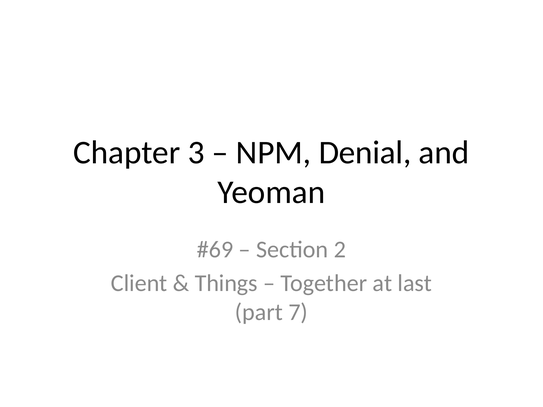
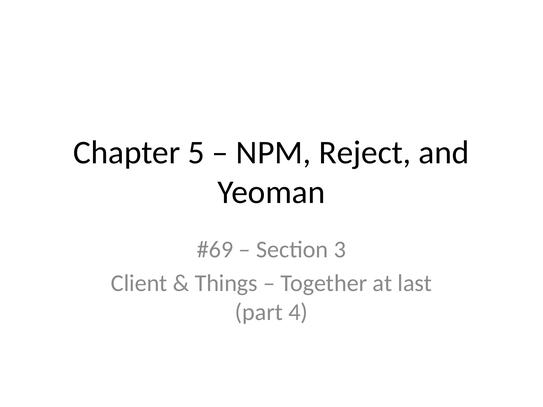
3: 3 -> 5 (196, 153)
Denial: Denial -> Reject (365, 153)
2: 2 -> 3 (340, 250)
7: 7 -> 4 (298, 312)
